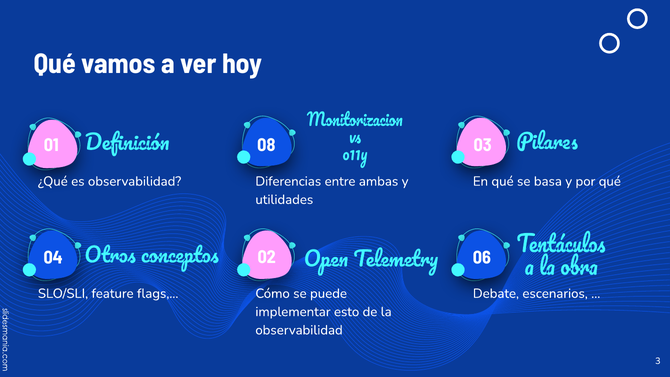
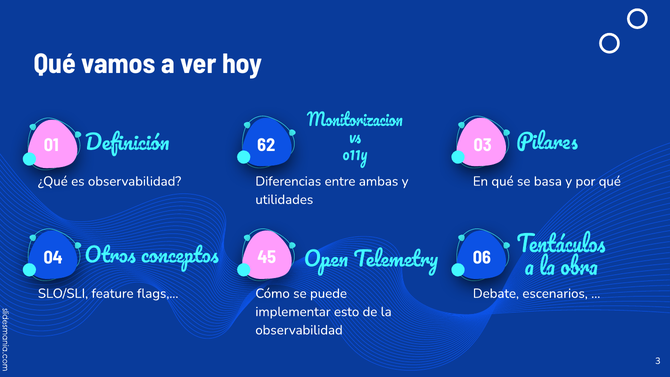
08: 08 -> 62 (266, 145)
02: 02 -> 45 (267, 257)
